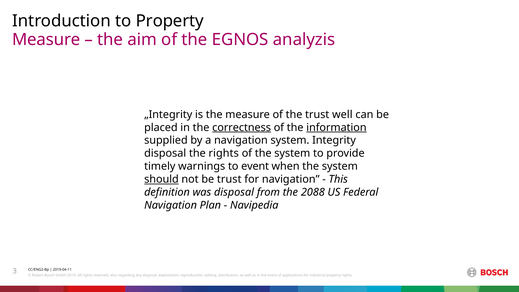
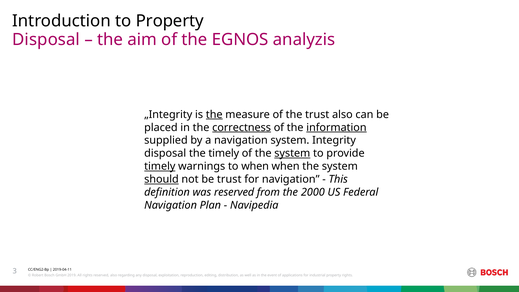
Measure: Measure -> Disposal (46, 39)
the underline: none -> present (214, 114)
trust well: well -> also (342, 114)
the rights: rights -> timely (224, 153)
system underline: none -> present (292, 153)
timely underline: none -> present (160, 166)
to event: event -> when (255, 166)
was disposal: disposal -> reserved (234, 192)
2088: 2088 -> 2000 (313, 192)
